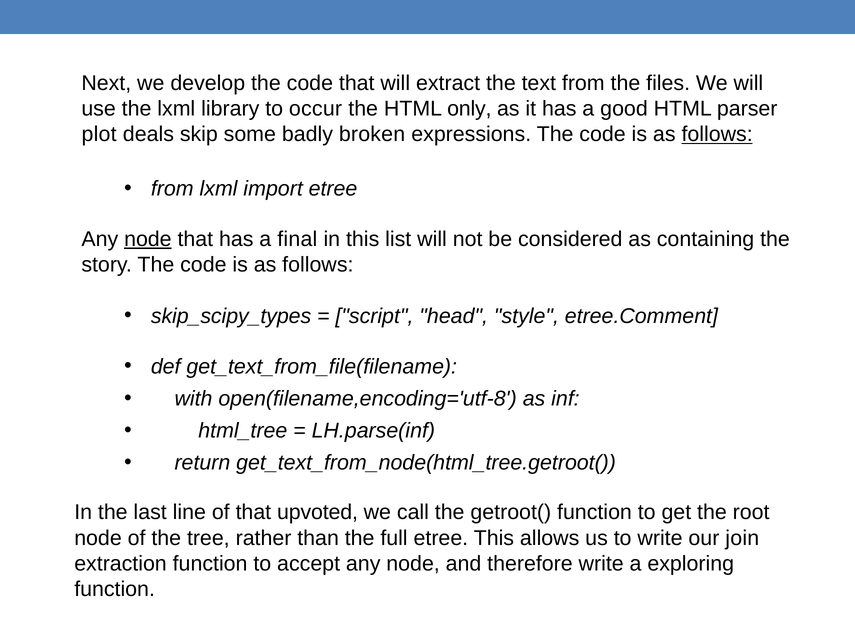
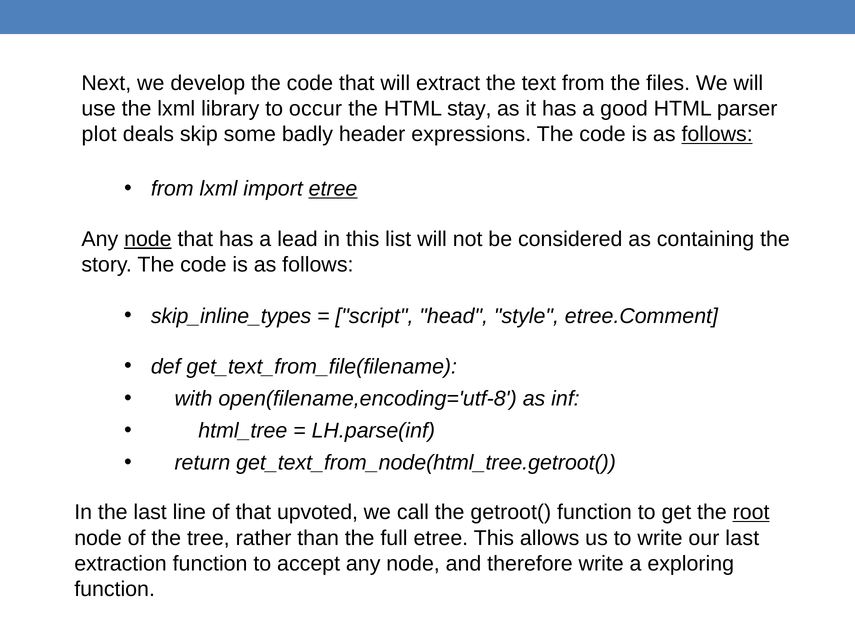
only: only -> stay (469, 109)
broken: broken -> header (372, 134)
etree underline: none -> present (333, 189)
final: final -> lead (297, 239)
skip_scipy_types: skip_scipy_types -> skip_inline_types (231, 316)
root underline: none -> present (751, 513)
our join: join -> last (742, 538)
